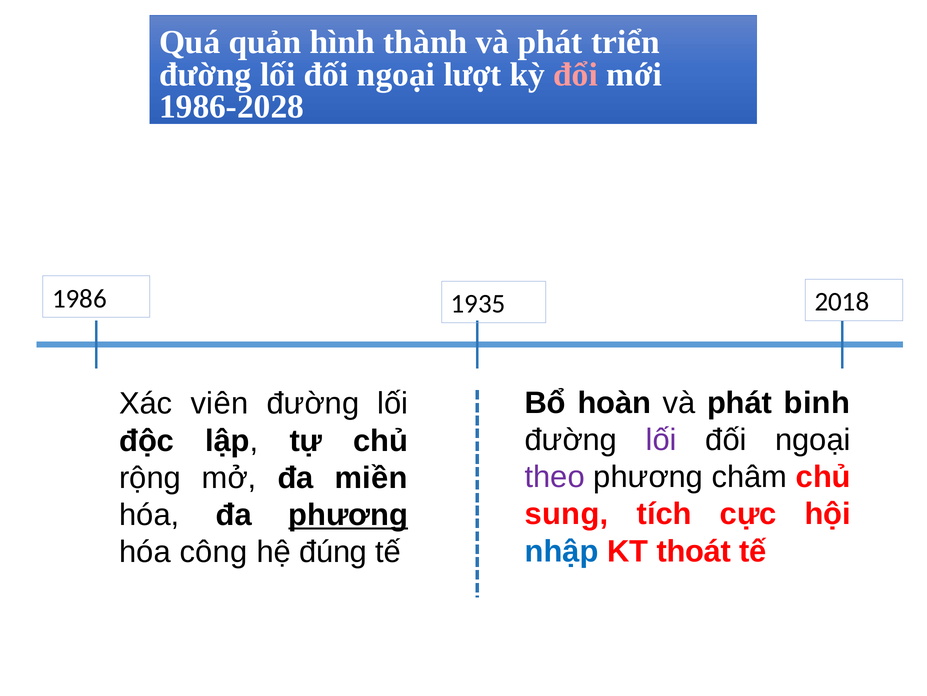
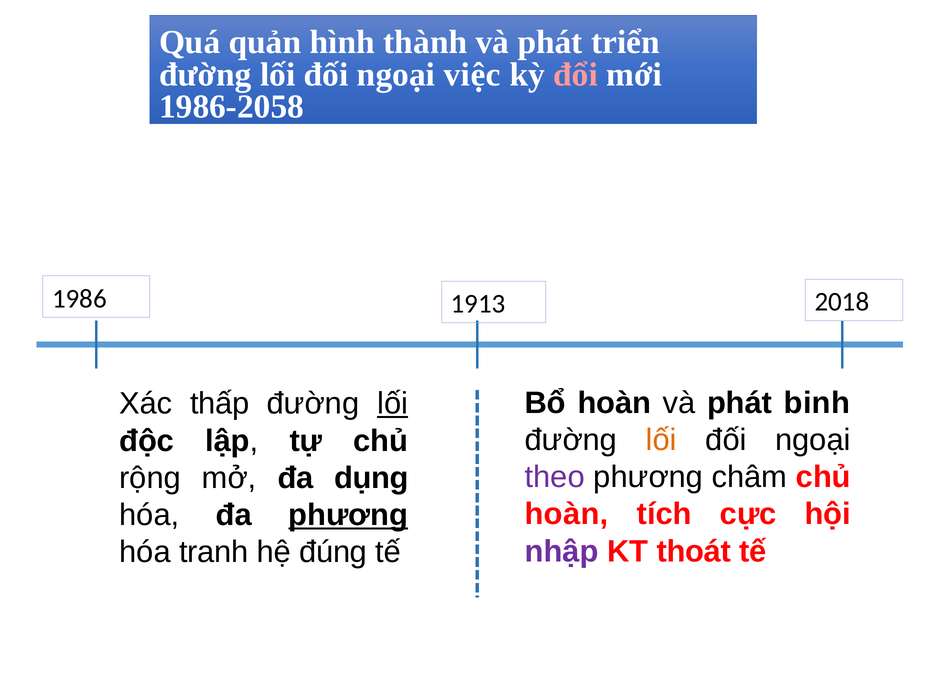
lượt: lượt -> việc (472, 75)
1986-2028: 1986-2028 -> 1986-2058 (232, 107)
1935: 1935 -> 1913 (478, 304)
viên: viên -> thấp (220, 403)
lối underline: none -> present (393, 403)
lối colour: purple -> orange (661, 440)
miền: miền -> dụng (371, 477)
sung: sung -> hoàn (567, 514)
nhập colour: blue -> purple (562, 551)
công: công -> tranh (214, 552)
